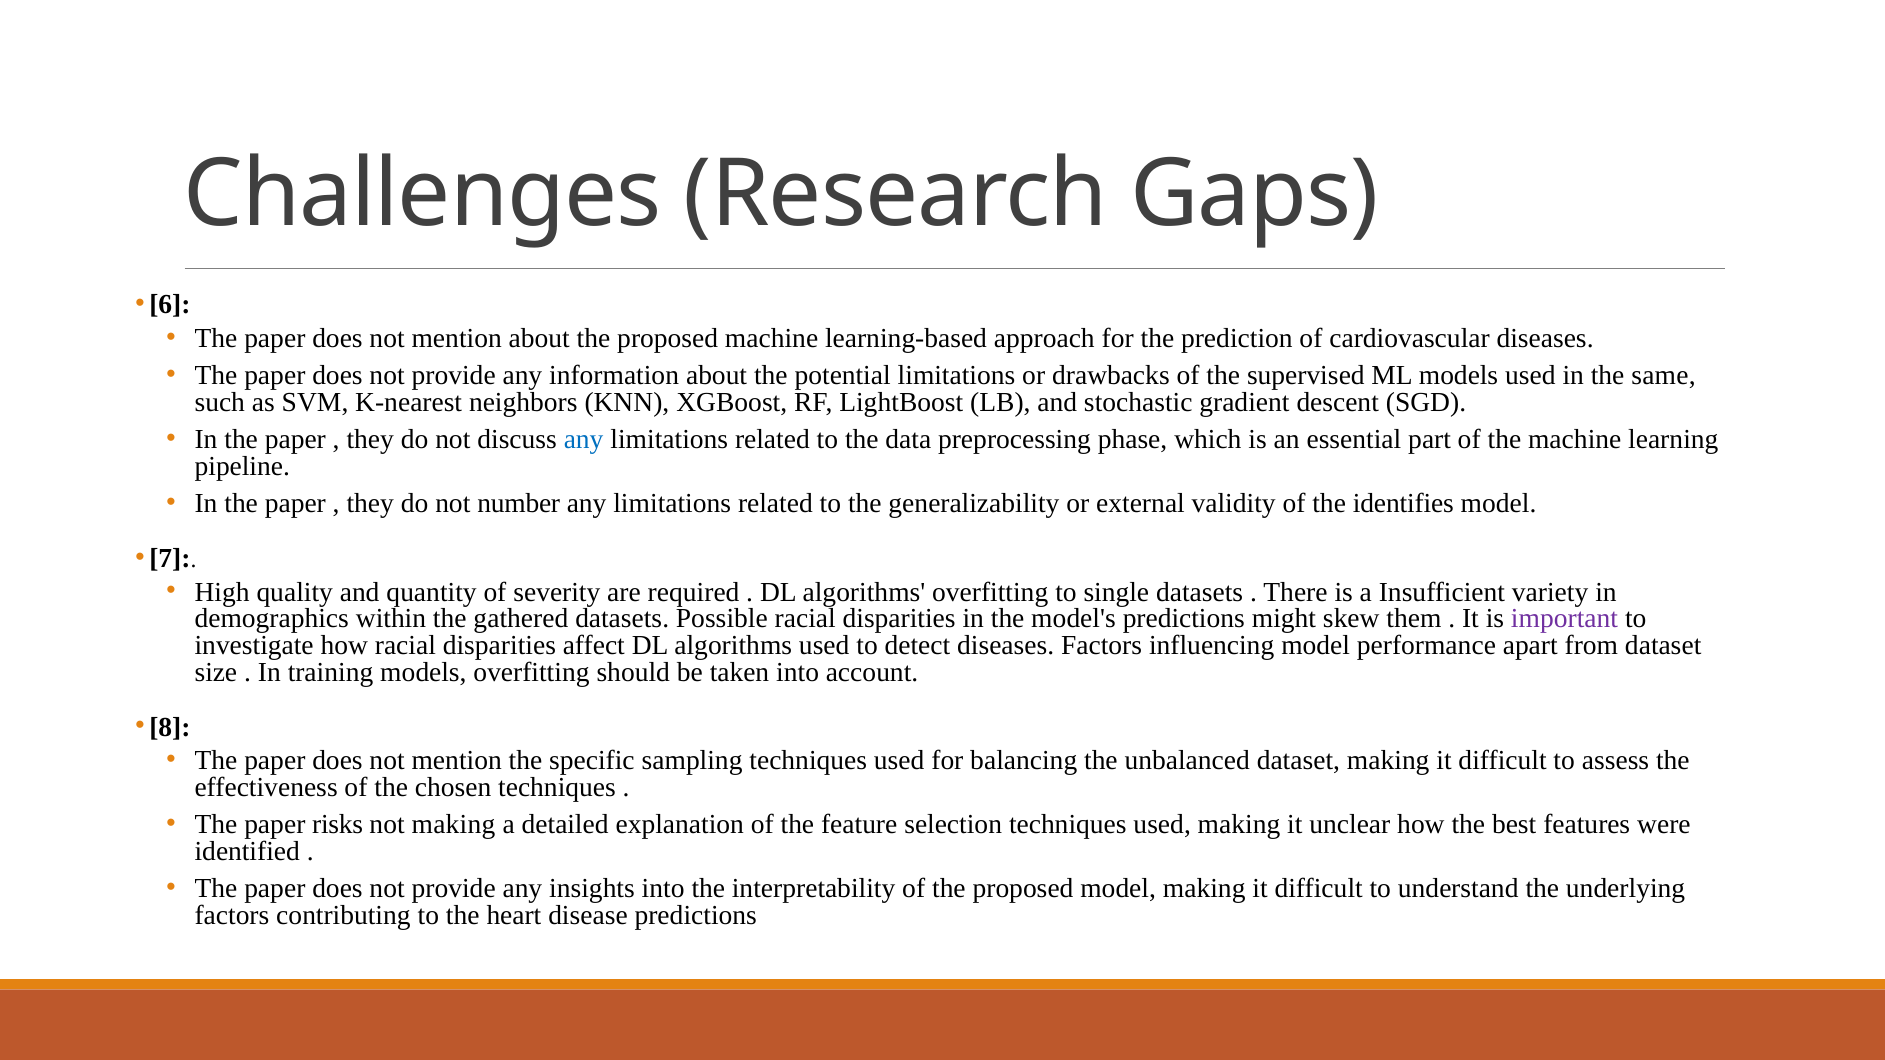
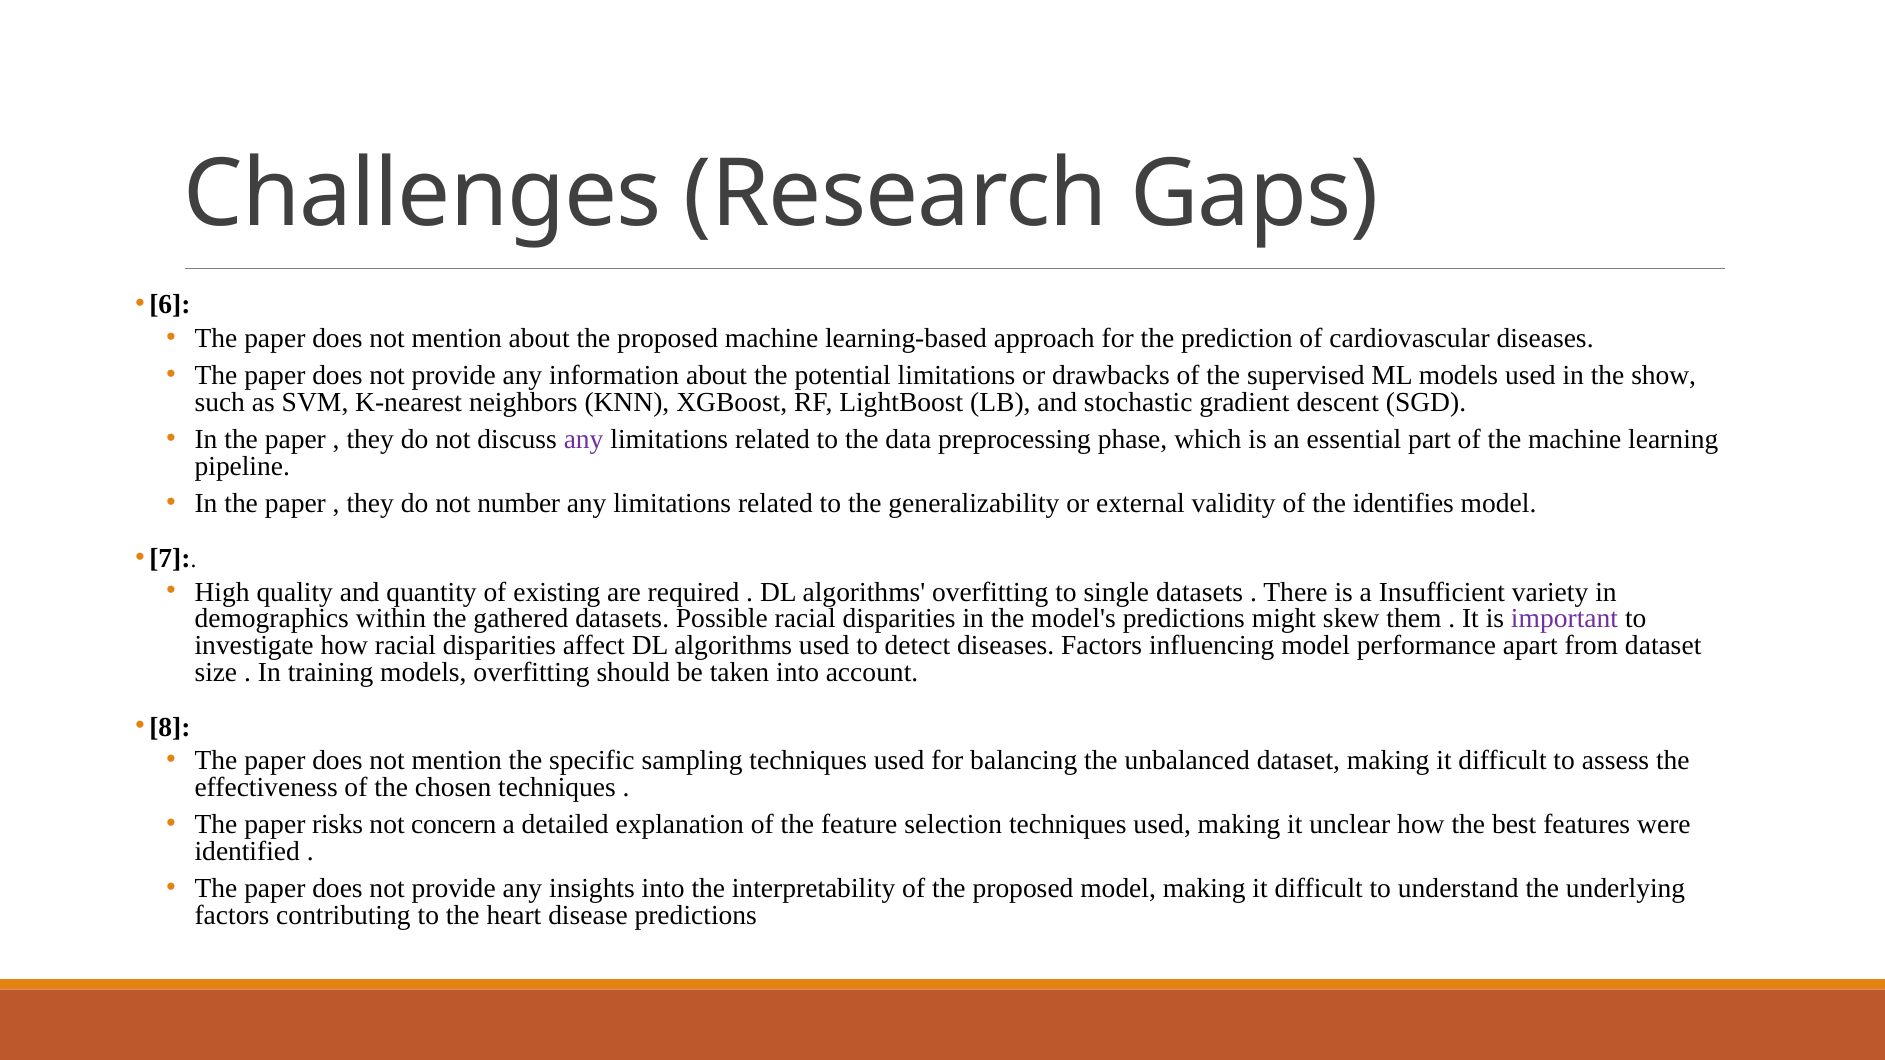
same: same -> show (1664, 376)
any colour: blue -> purple (584, 440)
severity: severity -> existing (557, 592)
not making: making -> concern (454, 825)
